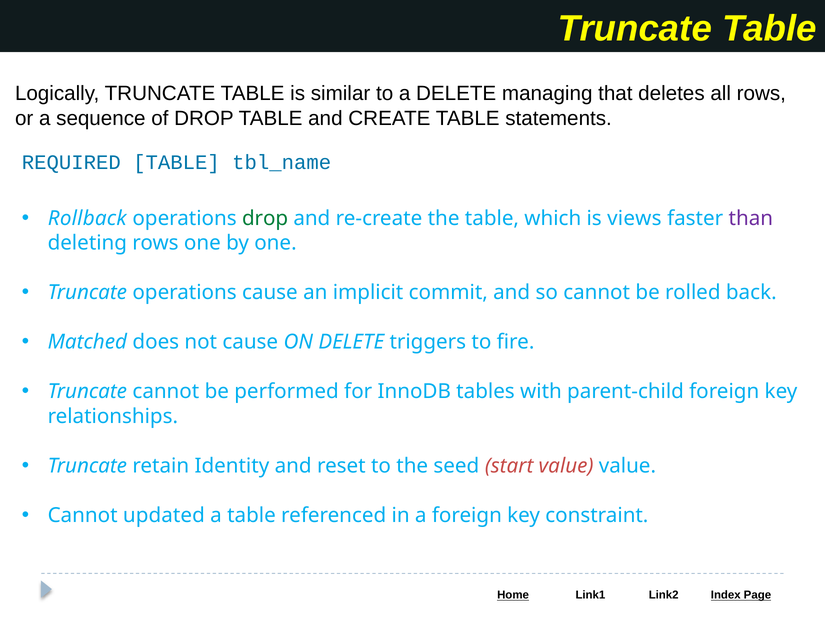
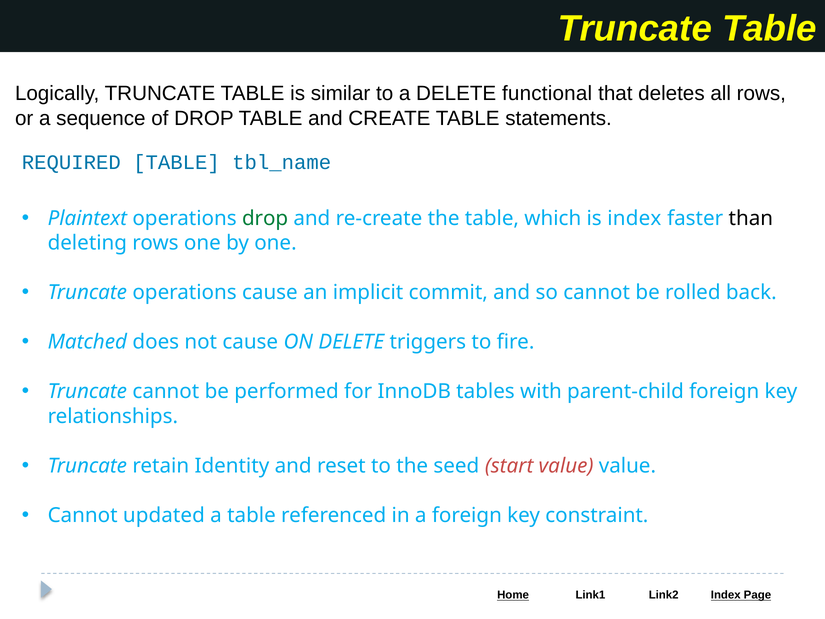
managing: managing -> functional (547, 93)
Rollback: Rollback -> Plaintext (87, 218)
is views: views -> index (634, 218)
than colour: purple -> black (751, 218)
